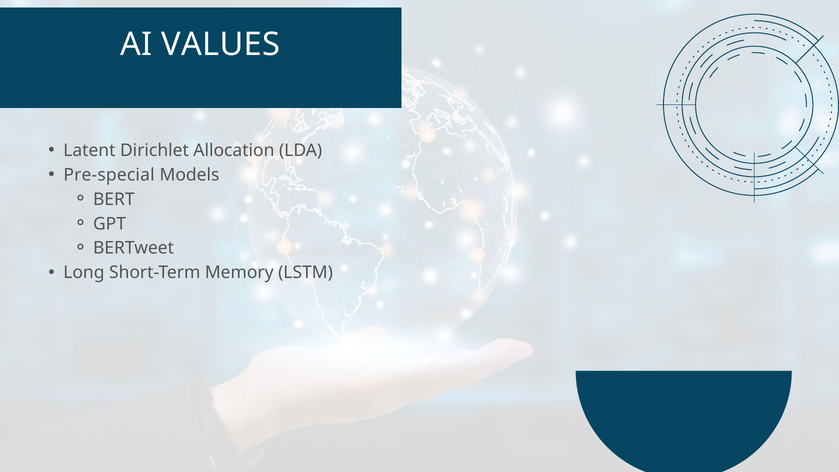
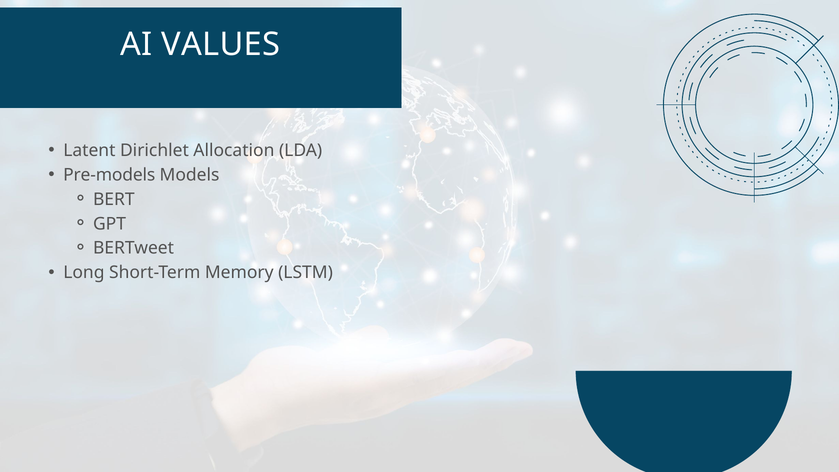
Pre-special: Pre-special -> Pre-models (109, 175)
